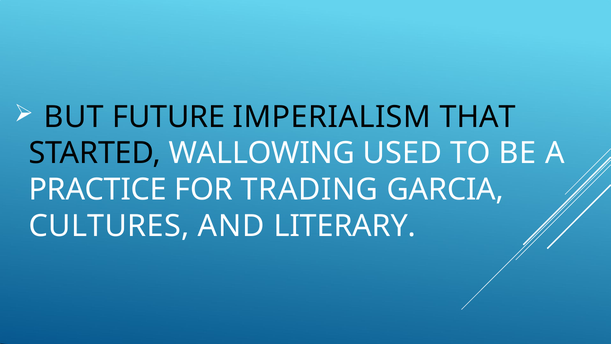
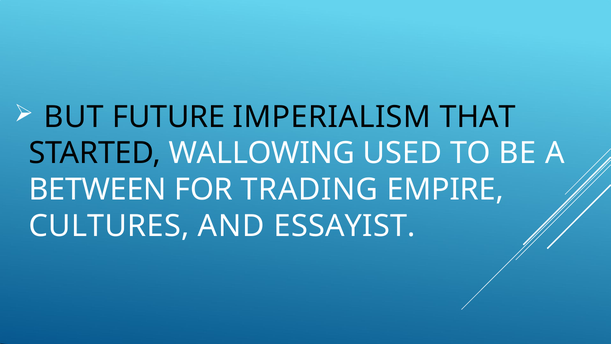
PRACTICE: PRACTICE -> BETWEEN (98, 189)
GARCIA: GARCIA -> EMPIRE (445, 189)
LITERARY: LITERARY -> ESSAYIST (345, 226)
